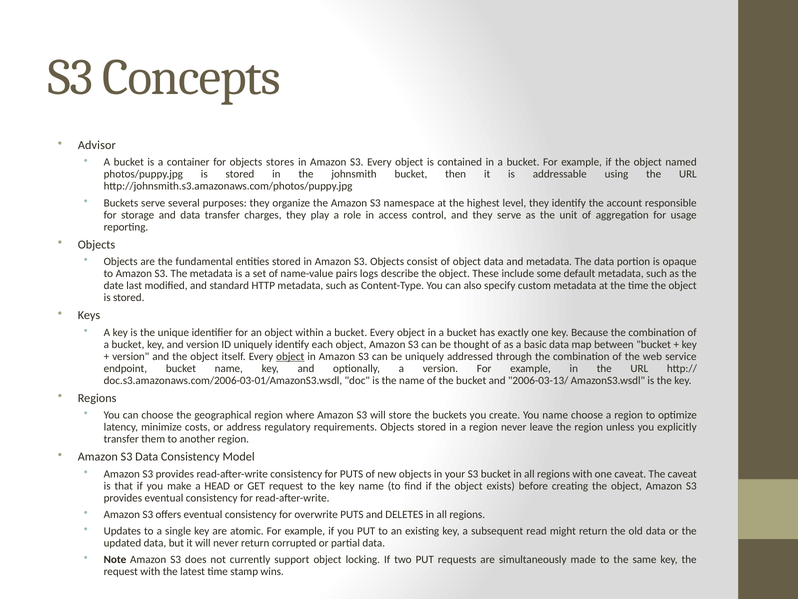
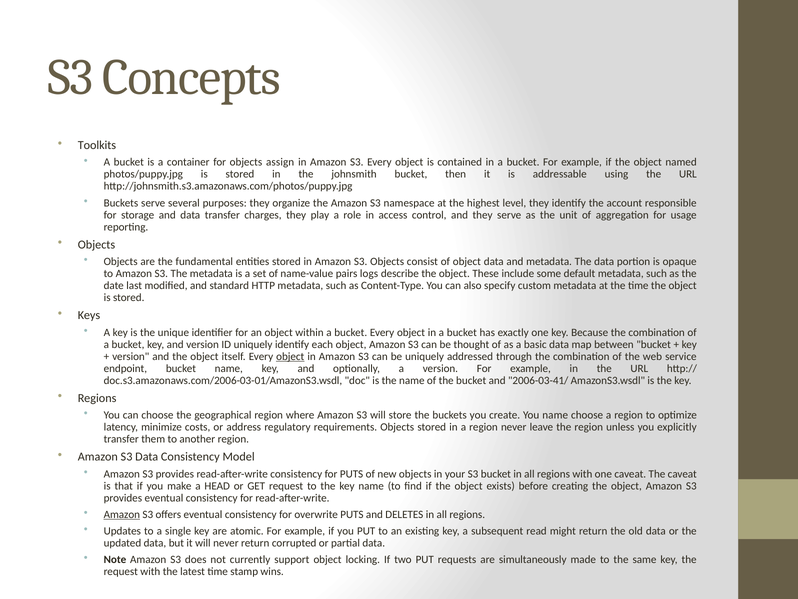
Advisor: Advisor -> Toolkits (97, 145)
stores: stores -> assign (280, 162)
2006-03-13/: 2006-03-13/ -> 2006-03-41/ (538, 380)
Amazon underline: none -> present (122, 514)
